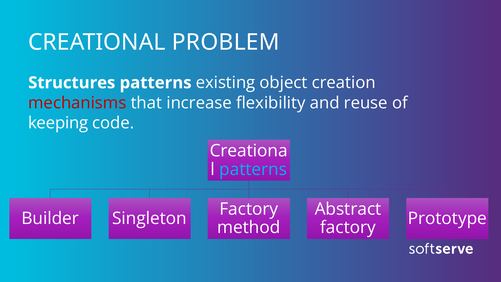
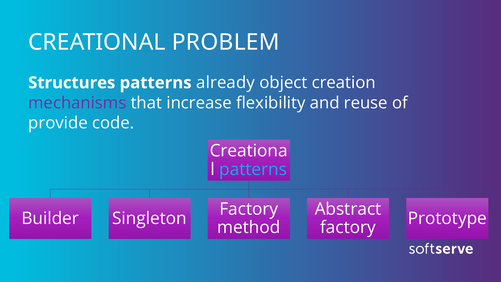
existing: existing -> already (225, 83)
mechanisms colour: red -> purple (77, 103)
keeping: keeping -> provide (58, 123)
